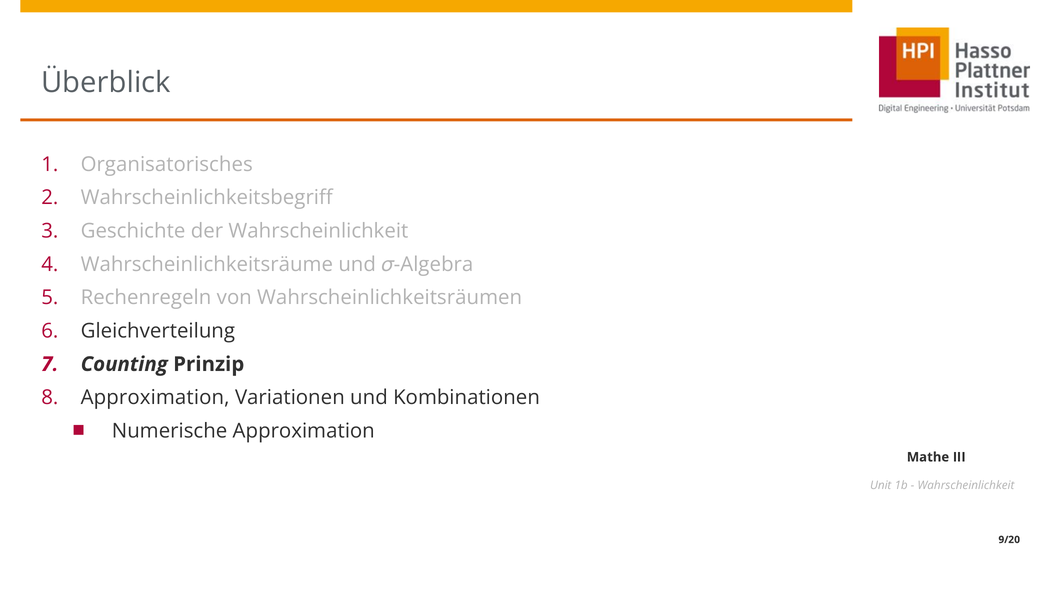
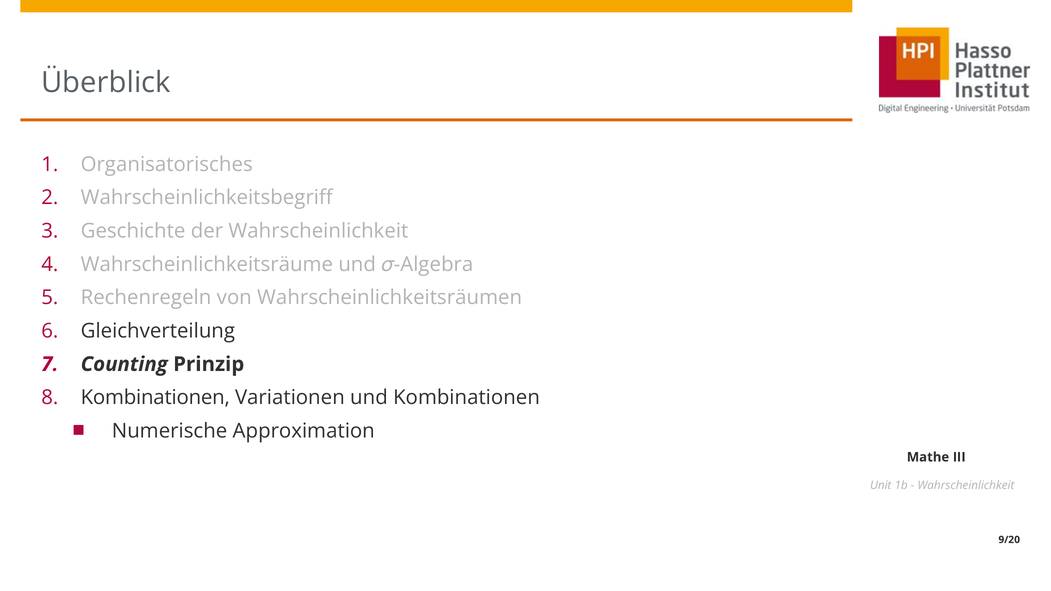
Approximation: Approximation -> Kombinationen (155, 398)
